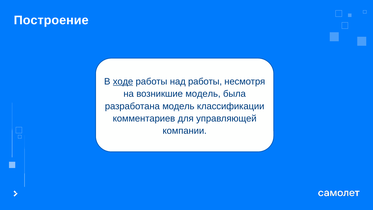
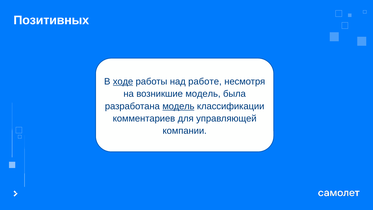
Построение: Построение -> Позитивных (51, 20)
над работы: работы -> работе (205, 81)
модель underline: none -> present (178, 106)
